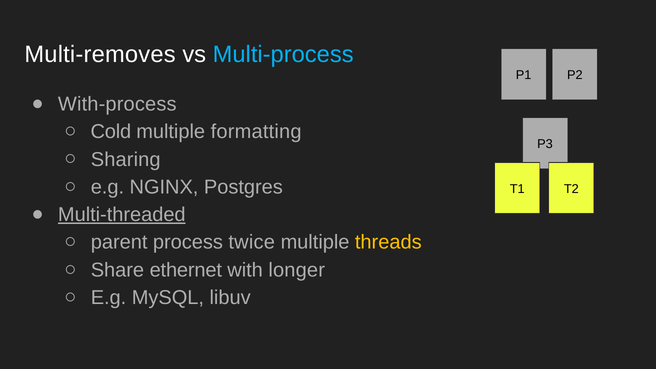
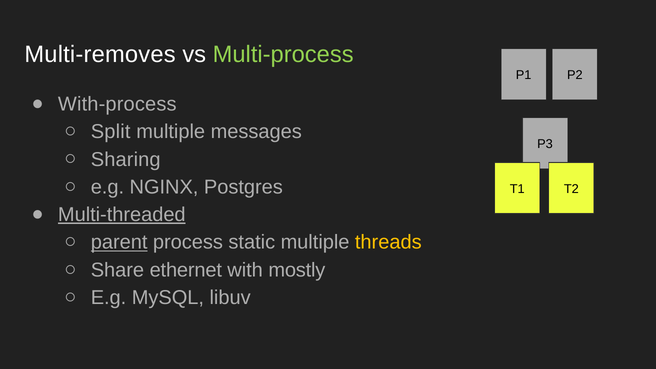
Multi-process colour: light blue -> light green (283, 54)
Cold: Cold -> Split (111, 132)
formatting: formatting -> messages (256, 132)
parent underline: none -> present (119, 242)
twice: twice -> static (252, 242)
longer: longer -> mostly (297, 270)
